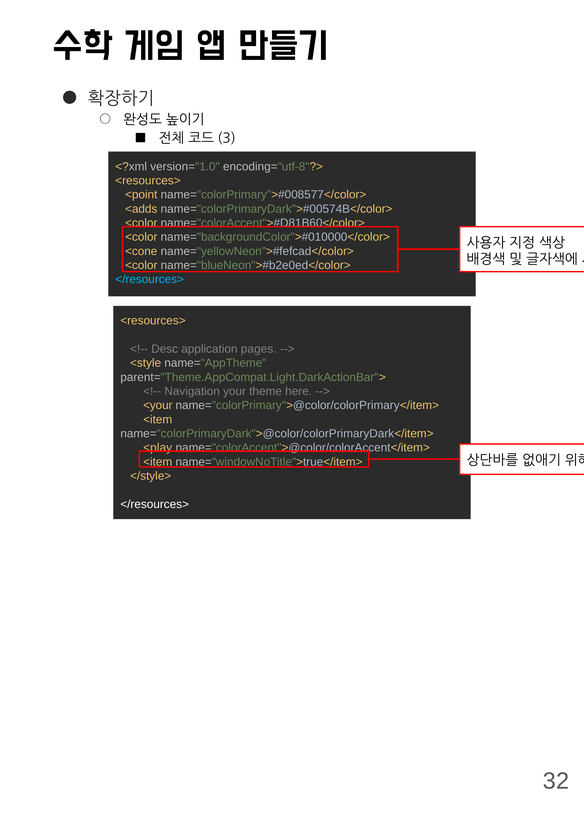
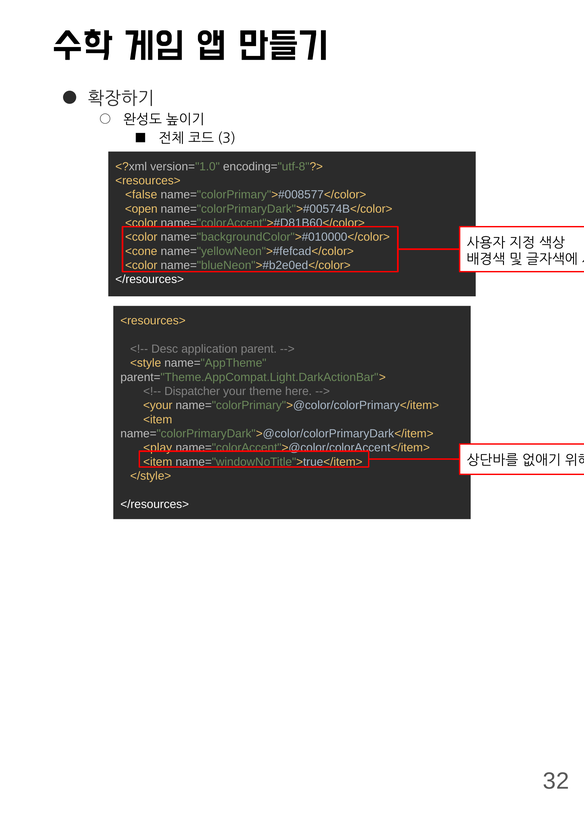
<point: <point -> <false (141, 195)
<adds: <adds -> <open (141, 209)
</resources> colour: light blue -> white (150, 280)
pages: pages -> parent (259, 349)
Navigation: Navigation -> Dispatcher (192, 392)
